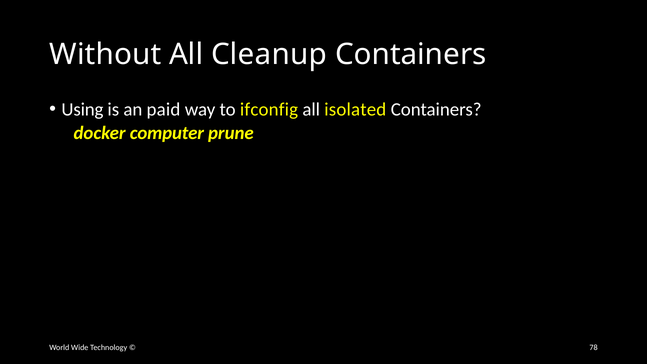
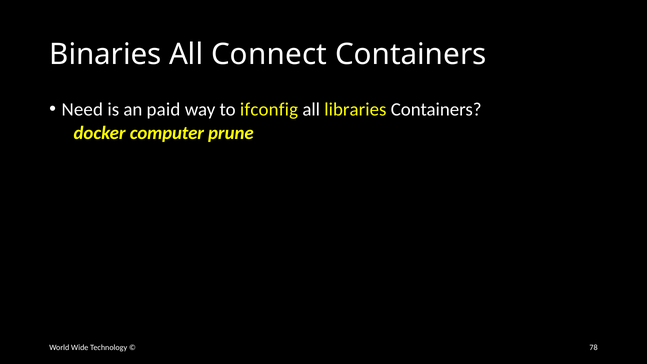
Without: Without -> Binaries (105, 54)
Cleanup: Cleanup -> Connect (269, 54)
Using: Using -> Need (82, 109)
isolated: isolated -> libraries (355, 109)
